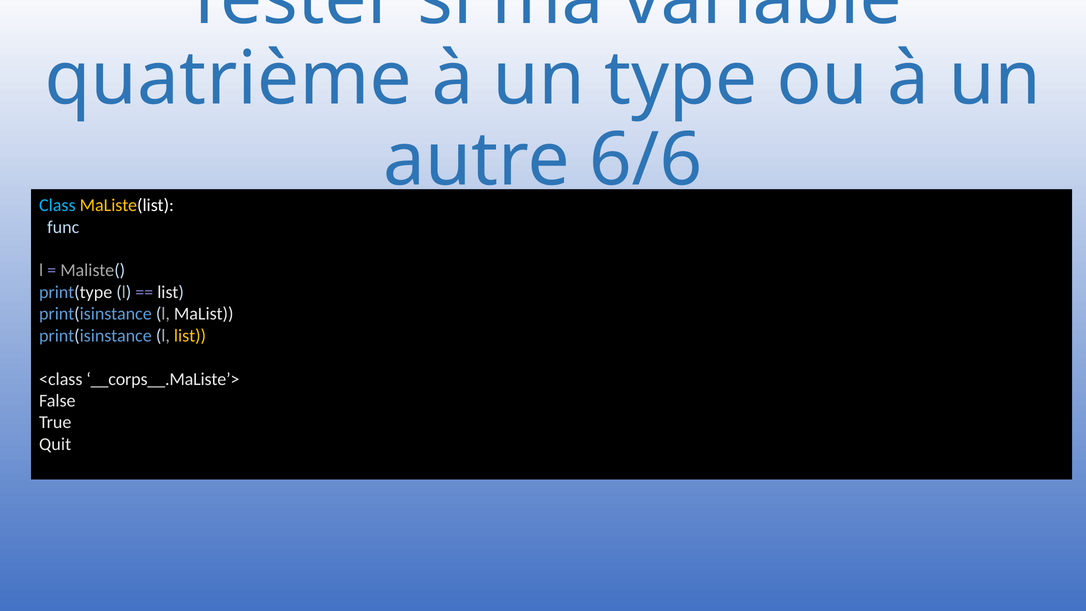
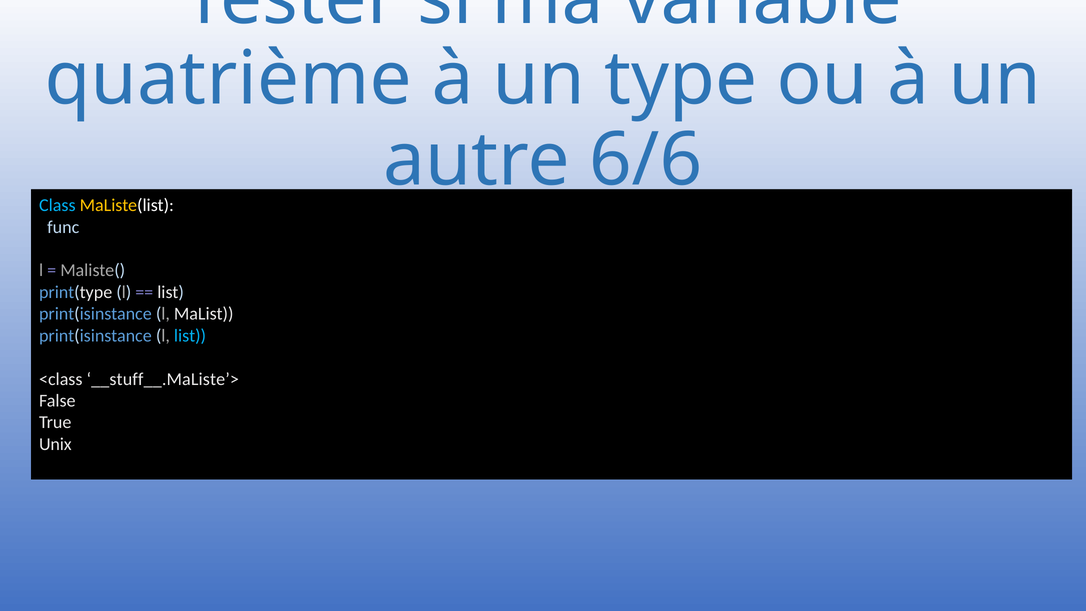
list colour: yellow -> light blue (190, 336)
__corps__.MaListe’>: __corps__.MaListe’> -> __stuff__.MaListe’> (163, 379)
Quit: Quit -> Unix (55, 444)
